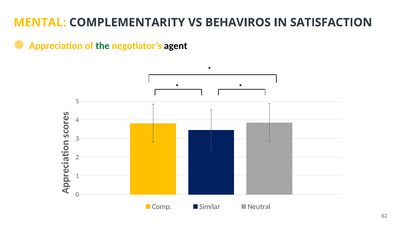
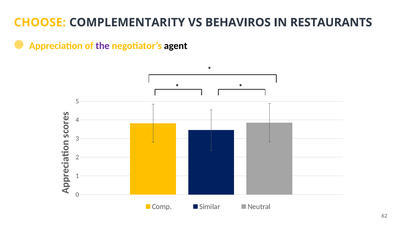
MENTAL: MENTAL -> CHOOSE (40, 22)
SATISFACTION: SATISFACTION -> RESTAURANTS (331, 22)
the colour: green -> purple (103, 46)
